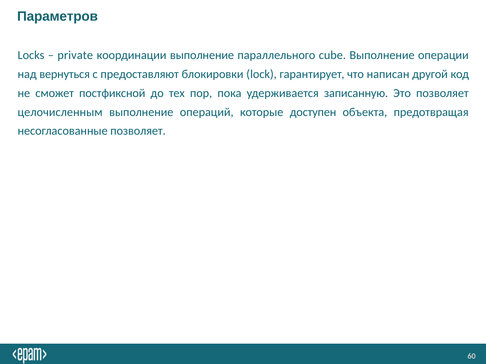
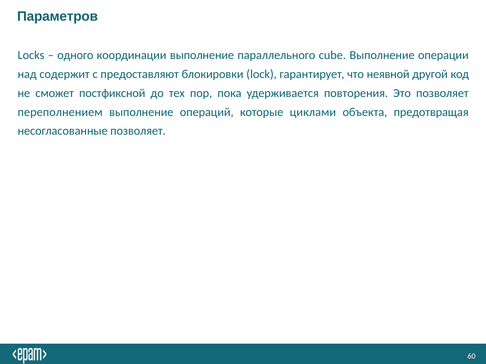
private: private -> одного (75, 55)
вернуться: вернуться -> содержит (65, 74)
написан: написан -> неявной (388, 74)
записанную: записанную -> повторения (356, 93)
целочисленным: целочисленным -> переполнением (60, 112)
доступен: доступен -> циклами (313, 112)
